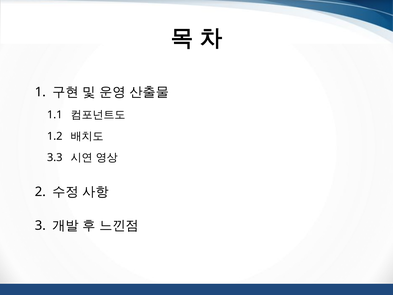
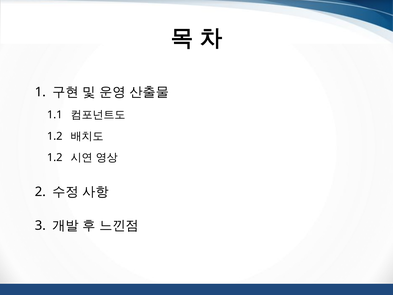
3.3: 3.3 -> 1.2 (55, 157)
